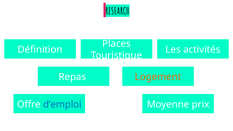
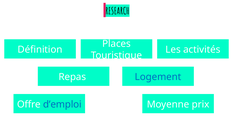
Logement colour: orange -> blue (158, 77)
